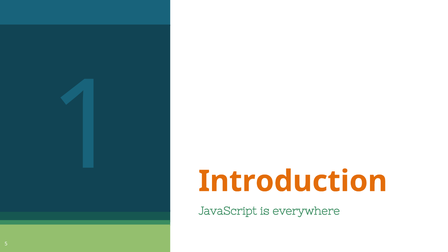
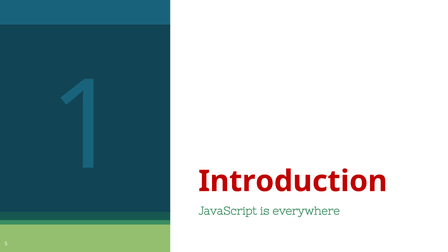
Introduction colour: orange -> red (293, 181)
